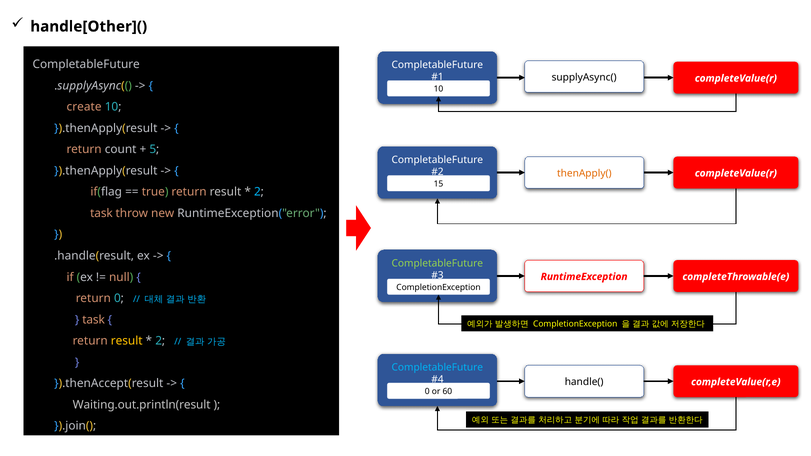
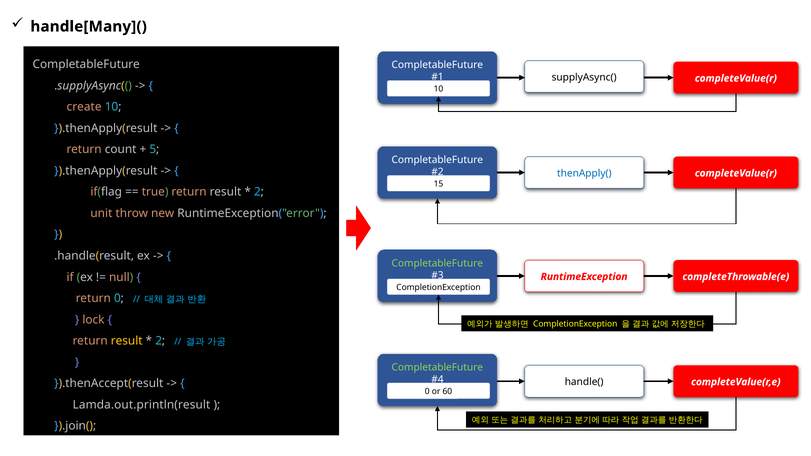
handle[Other](: handle[Other]( -> handle[Many]( (89, 27)
thenApply( colour: orange -> blue (584, 173)
task: task -> unit (101, 213)
task: task -> lock (94, 320)
CompletableFuture colour: light blue -> light green (437, 367)
Waiting.out.println(result: Waiting.out.println(result -> Lamda.out.println(result (142, 405)
